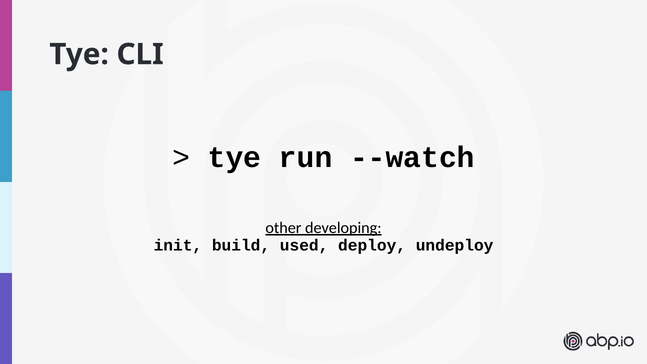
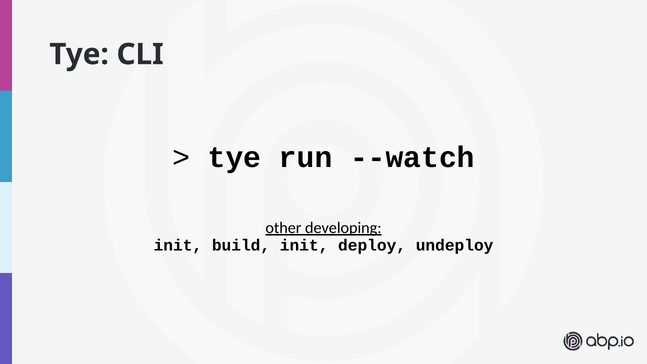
build used: used -> init (304, 245)
